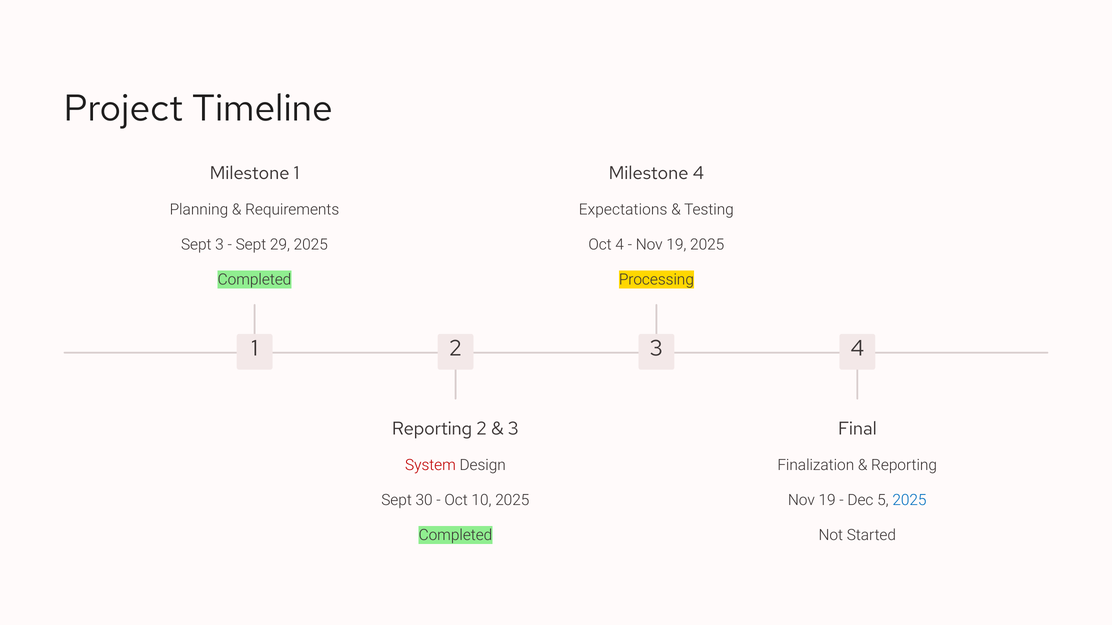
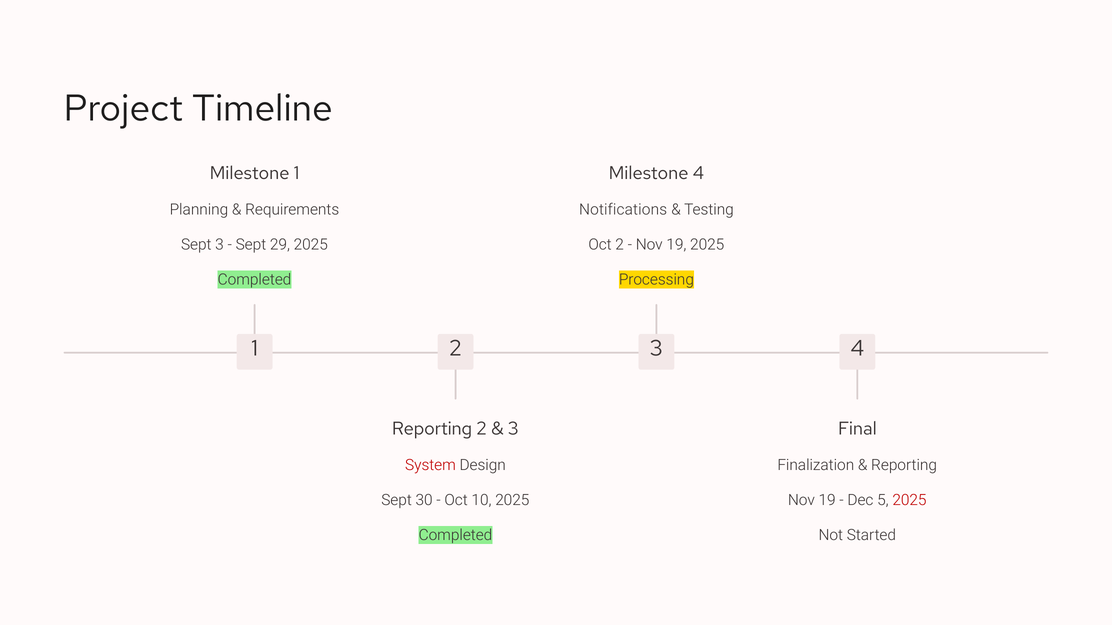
Expectations: Expectations -> Notifications (623, 210)
Oct 4: 4 -> 2 (620, 245)
2025 colour: blue -> red (909, 501)
